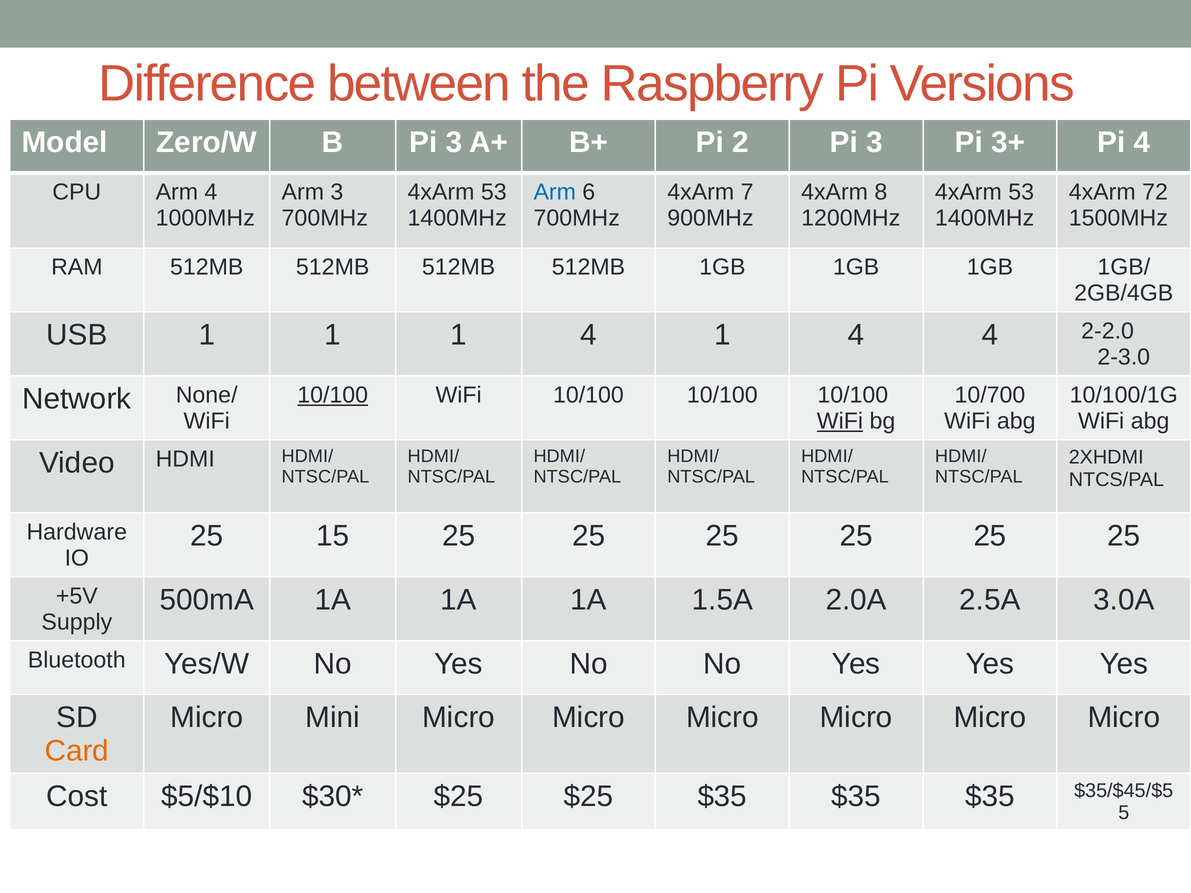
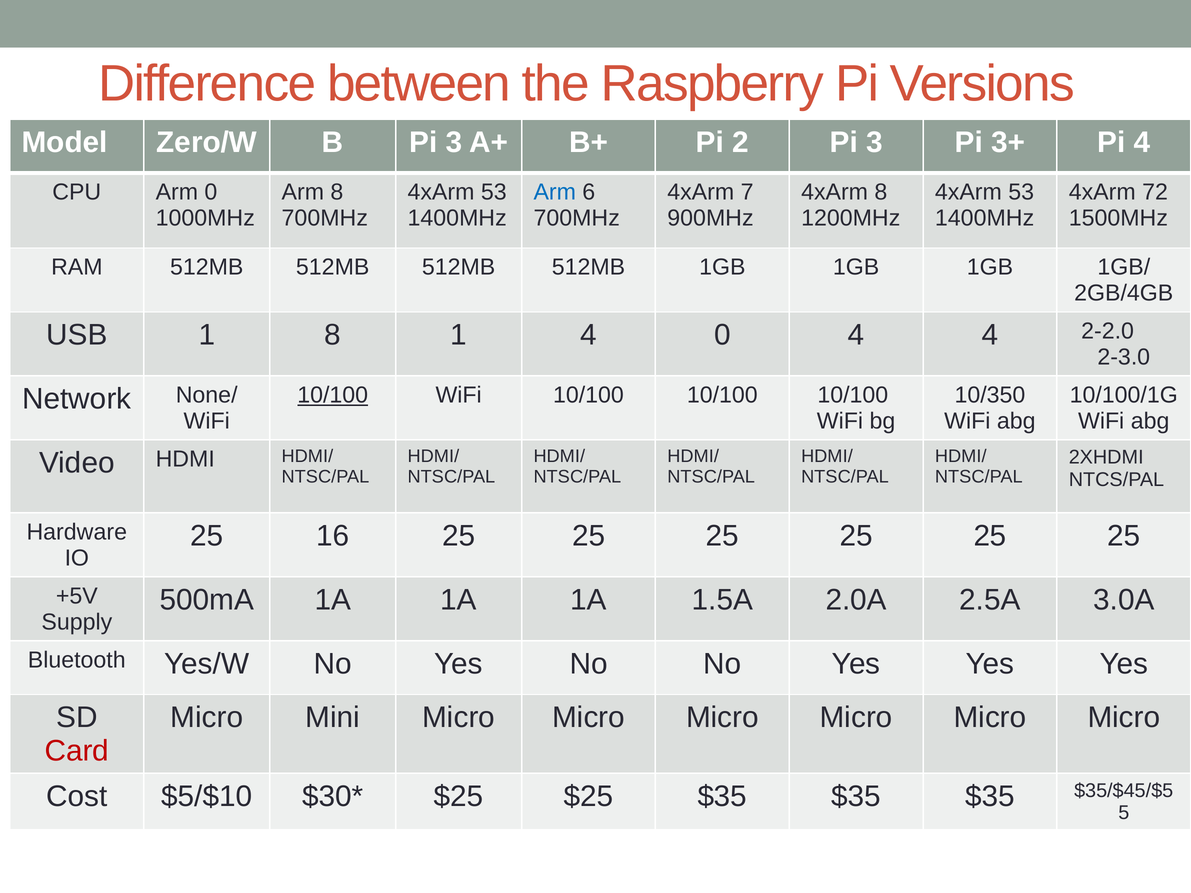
Arm 4: 4 -> 0 (211, 192)
Arm 3: 3 -> 8 (337, 192)
USB 1 1: 1 -> 8 (333, 335)
4 1: 1 -> 0 (722, 335)
10/700: 10/700 -> 10/350 (990, 395)
WiFi underline: present -> none (840, 421)
15: 15 -> 16 (333, 536)
Card colour: orange -> red (77, 751)
